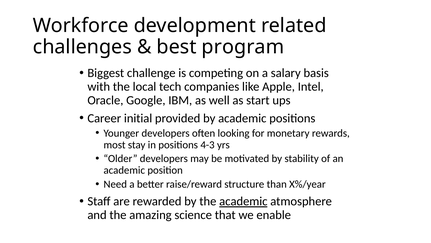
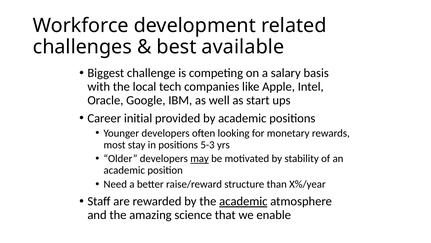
program: program -> available (243, 47)
4-3: 4-3 -> 5-3 (208, 144)
may underline: none -> present (200, 158)
